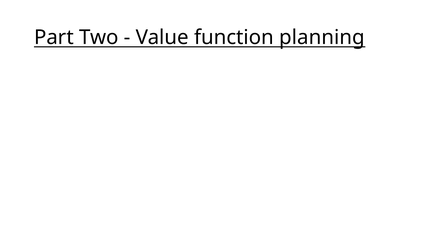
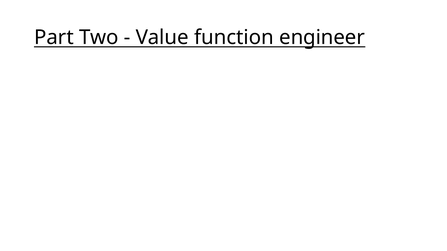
planning: planning -> engineer (322, 38)
